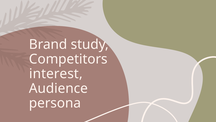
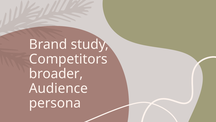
interest: interest -> broader (56, 73)
